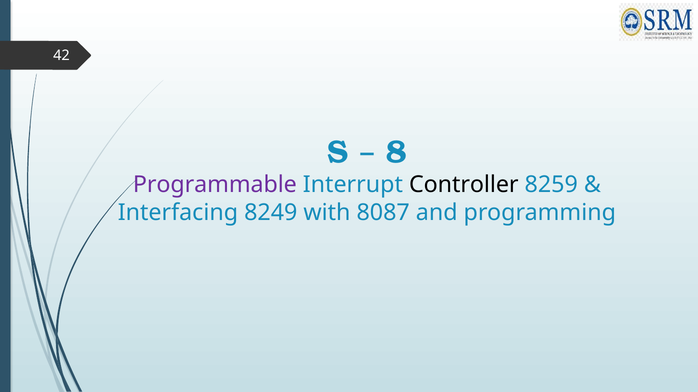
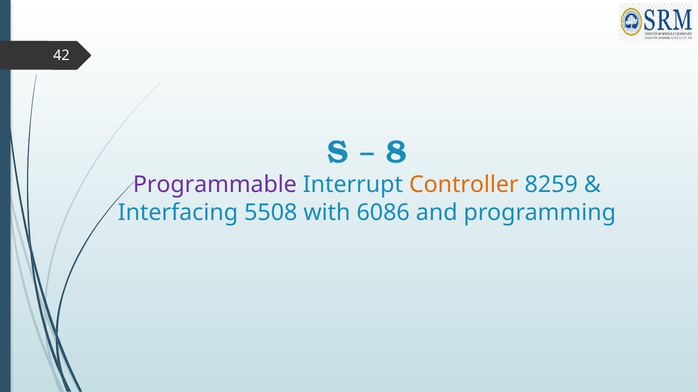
Controller colour: black -> orange (464, 185)
8249: 8249 -> 5508 (271, 213)
8087: 8087 -> 6086 (383, 213)
